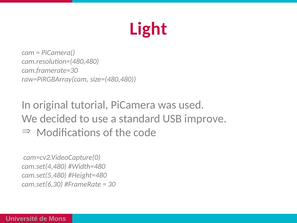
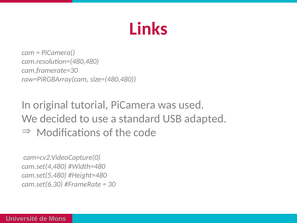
Light: Light -> Links (148, 29)
improve: improve -> adapted (205, 119)
